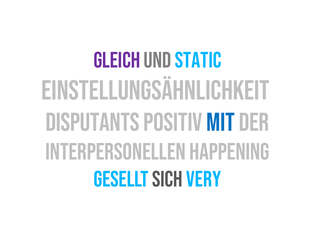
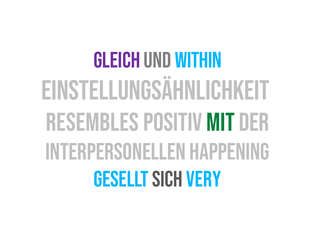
Static: Static -> Within (198, 60)
disputants: disputants -> resembles (92, 122)
mit colour: blue -> green (221, 122)
